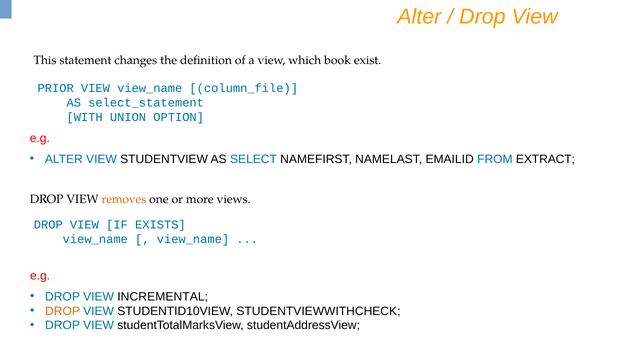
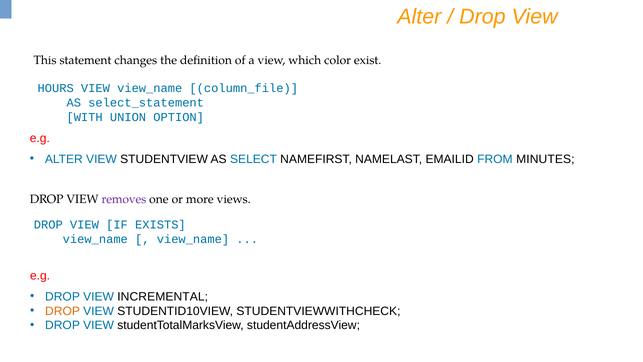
book: book -> color (338, 60)
PRIOR: PRIOR -> HOURS (56, 88)
EXTRACT: EXTRACT -> MINUTES (545, 159)
removes colour: orange -> purple (124, 199)
